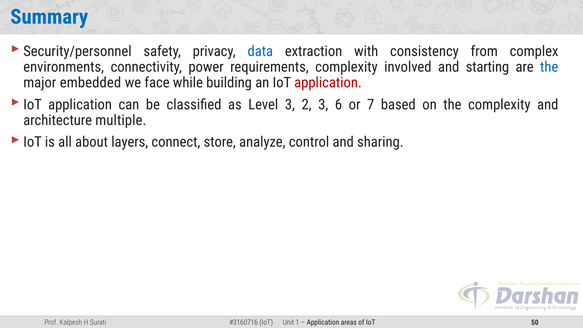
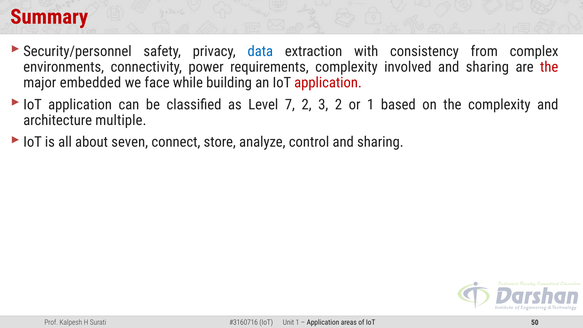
Summary colour: blue -> red (49, 17)
involved and starting: starting -> sharing (487, 67)
the colour: blue -> red (549, 67)
Level 3: 3 -> 7 (290, 105)
3 6: 6 -> 2 (338, 105)
or 7: 7 -> 1 (371, 105)
layers: layers -> seven (130, 142)
